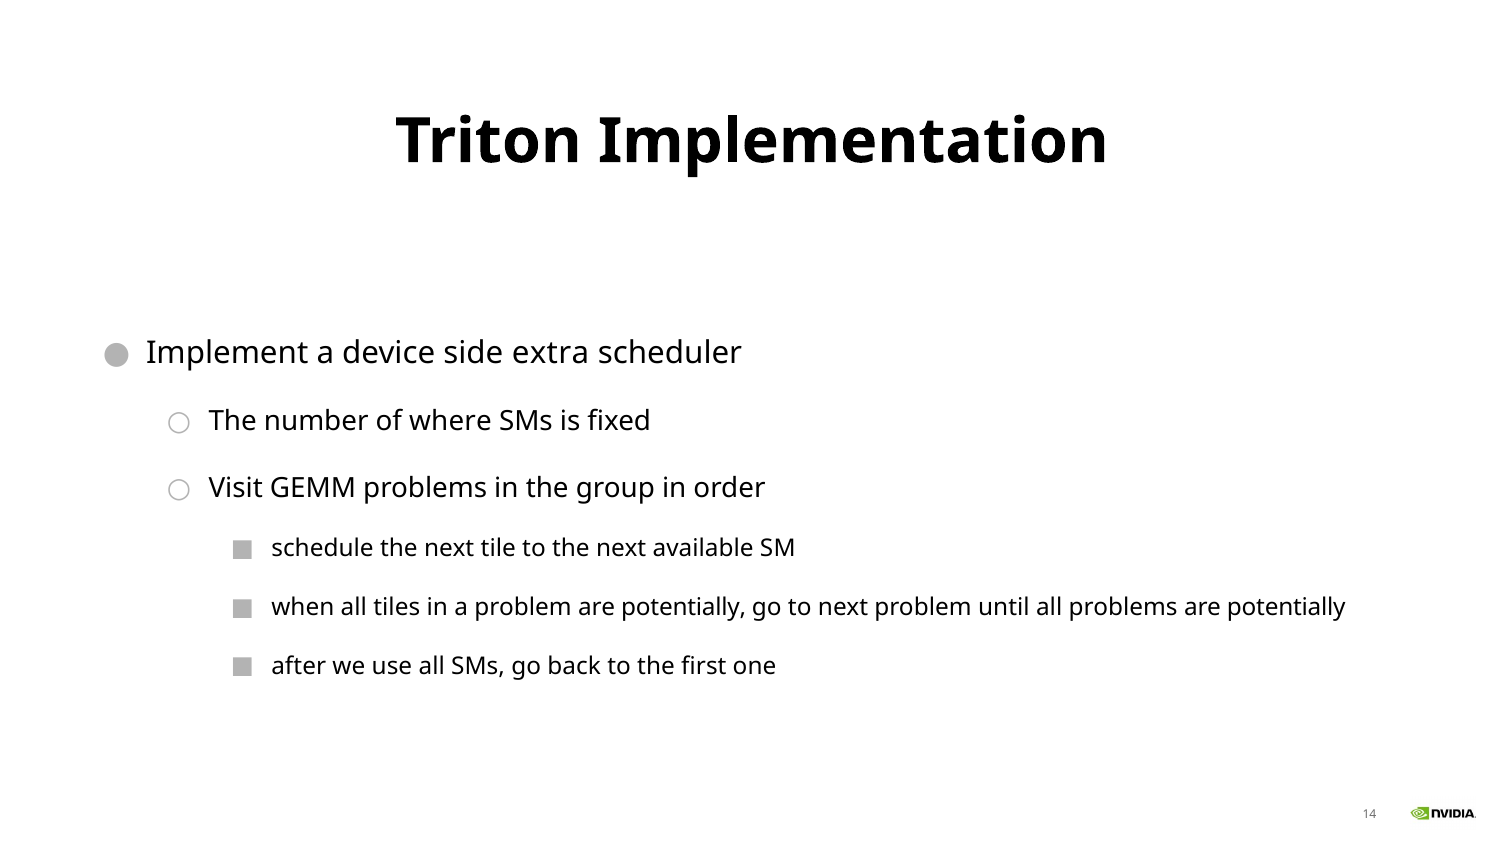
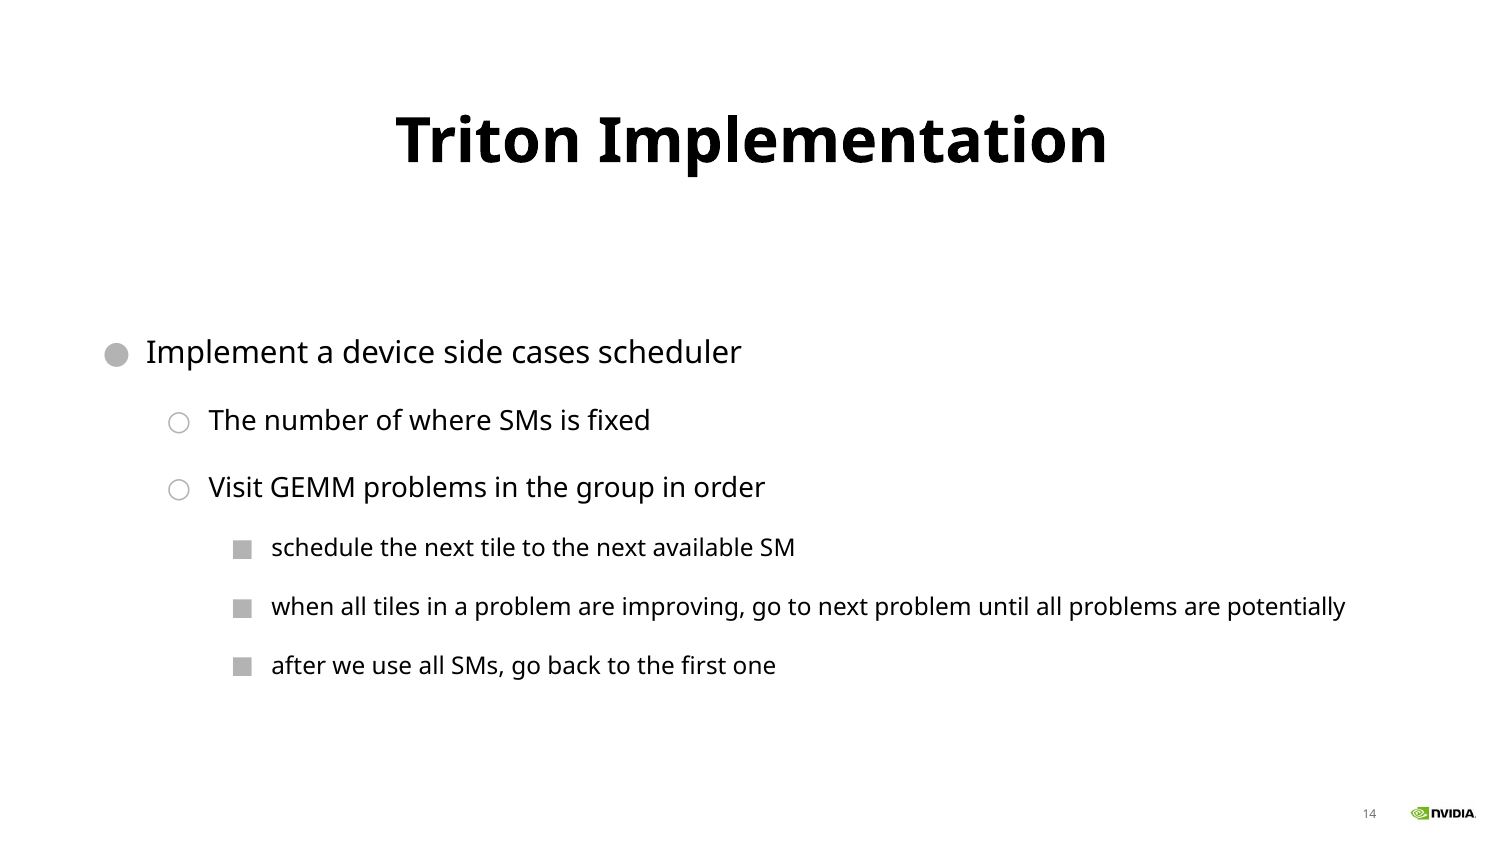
extra: extra -> cases (551, 353)
problem are potentially: potentially -> improving (684, 607)
